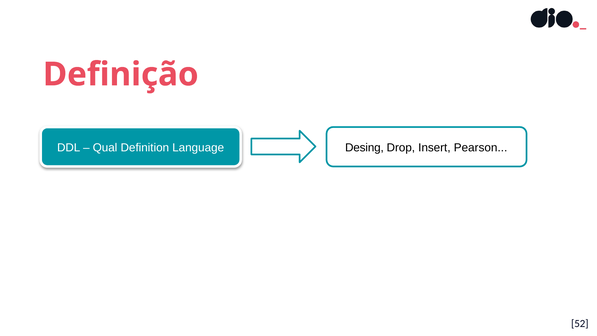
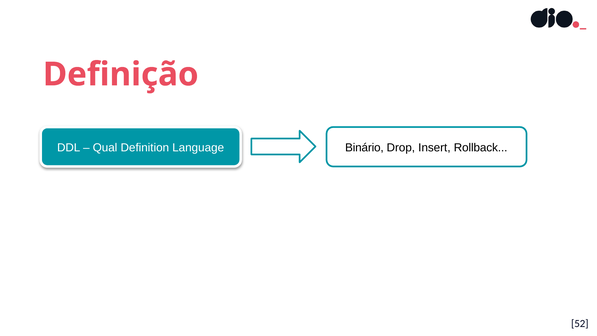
Desing: Desing -> Binário (364, 147)
Pearson: Pearson -> Rollback (481, 147)
